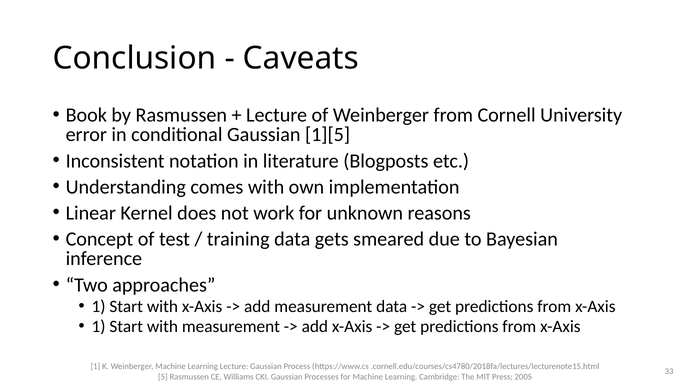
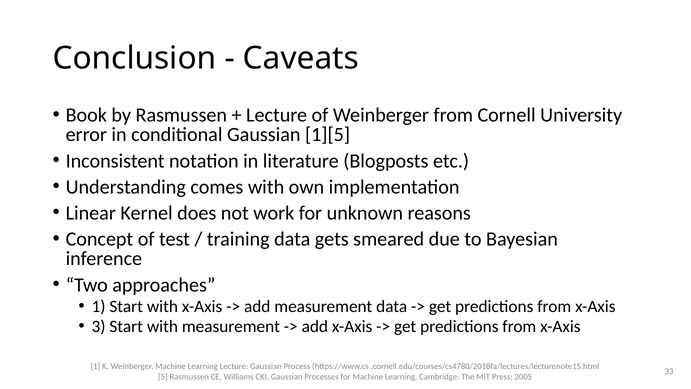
1: 1 -> 3 (99, 326)
